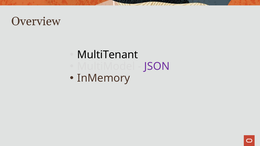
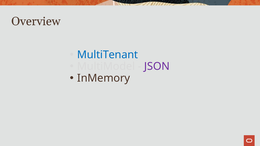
MultiTenant colour: black -> blue (108, 55)
